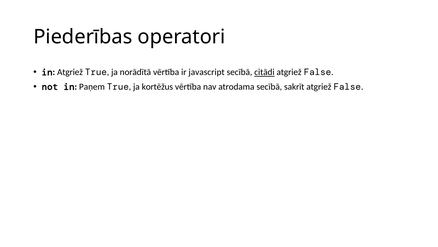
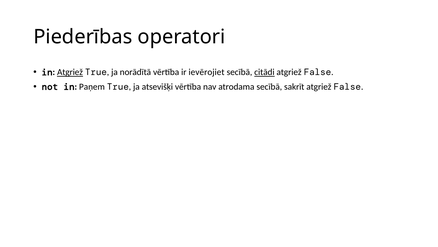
Atgriež underline: none -> present (70, 72)
javascript: javascript -> ievērojiet (207, 72)
kortēžus: kortēžus -> atsevišķi (157, 87)
